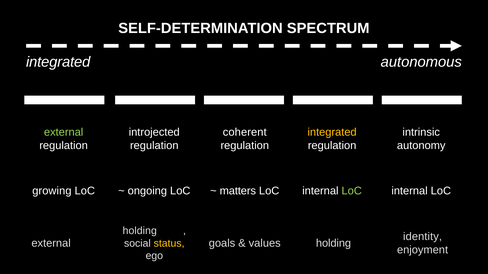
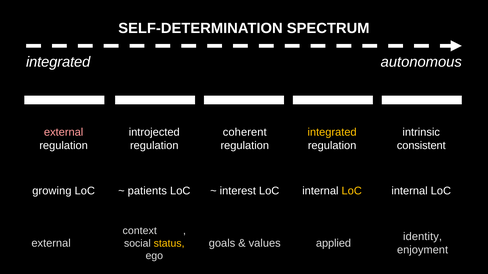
external colour: light green -> pink (64, 132)
autonomy: autonomy -> consistent (421, 146)
ongoing: ongoing -> patients (147, 191)
matters: matters -> interest (238, 191)
LoC colour: light green -> yellow (352, 191)
holding: holding -> context (140, 231)
values holding: holding -> applied (334, 244)
